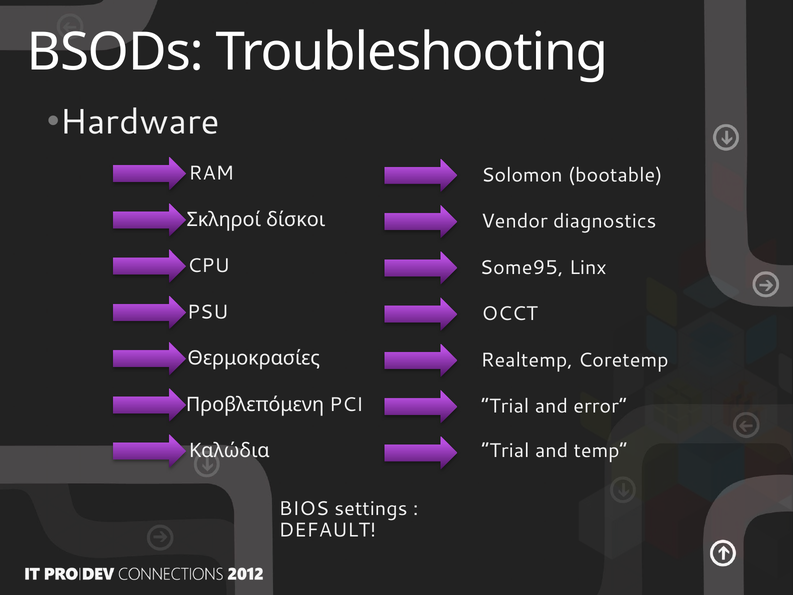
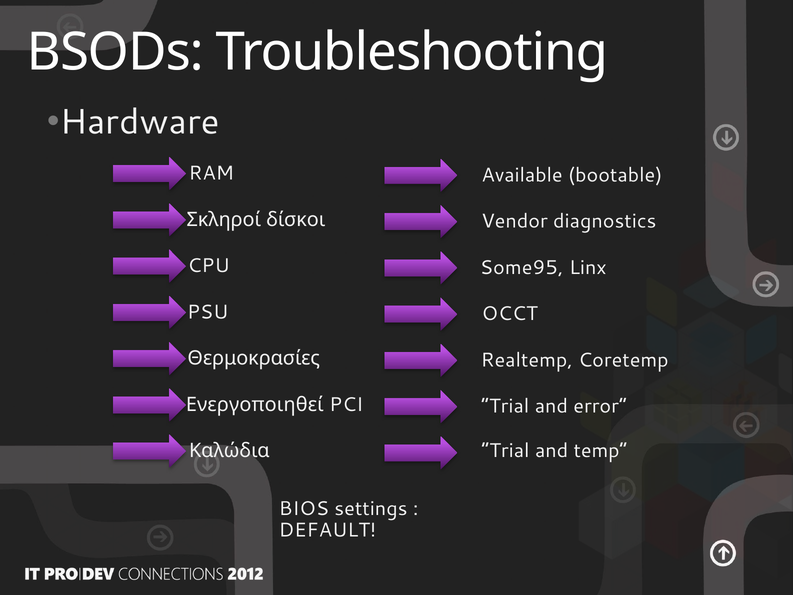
Solomon: Solomon -> Available (522, 175)
Προβλεπόμενη: Προβλεπόμενη -> Ενεργοποιηθεί (255, 405)
